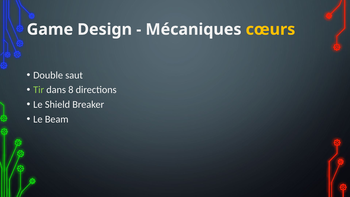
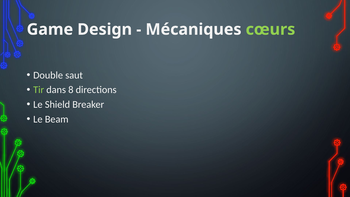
cœurs colour: yellow -> light green (270, 29)
